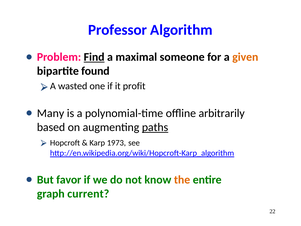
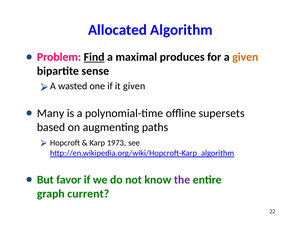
Professor: Professor -> Allocated (118, 30)
someone: someone -> produces (182, 57)
found: found -> sense (95, 71)
it profit: profit -> given (134, 86)
arbitrarily: arbitrarily -> supersets (222, 113)
paths underline: present -> none (155, 127)
the colour: orange -> purple (182, 180)
